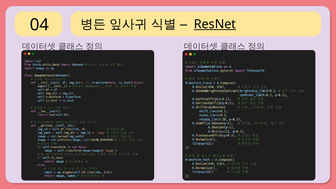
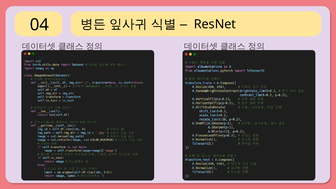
ResNet underline: present -> none (215, 24)
